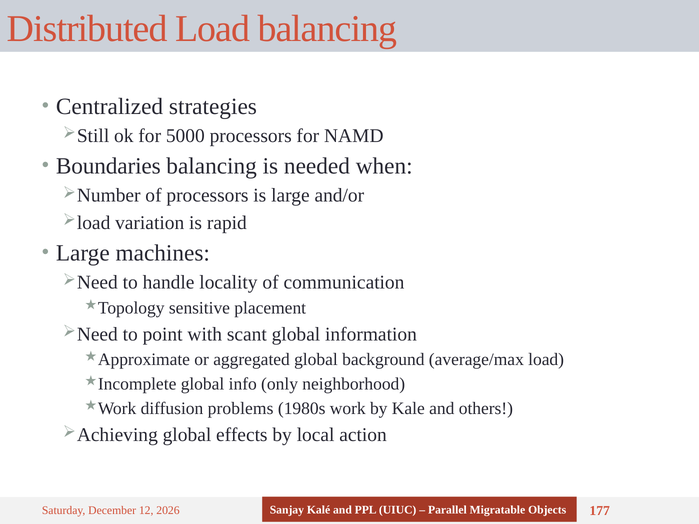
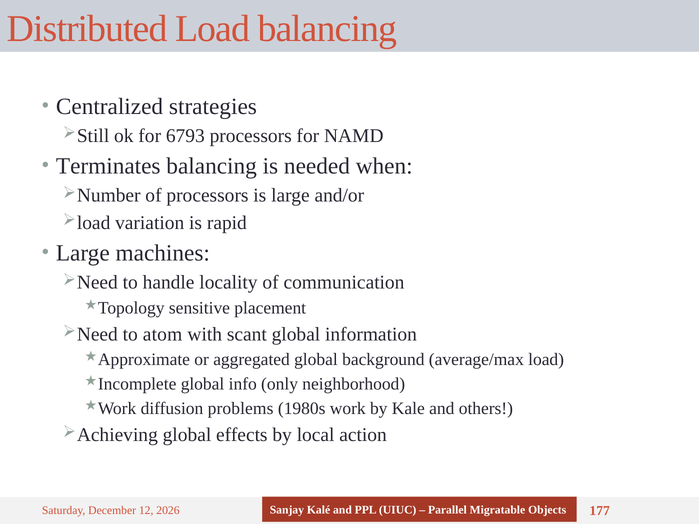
5000: 5000 -> 6793 (185, 136)
Boundaries: Boundaries -> Terminates (108, 166)
point: point -> atom (163, 334)
